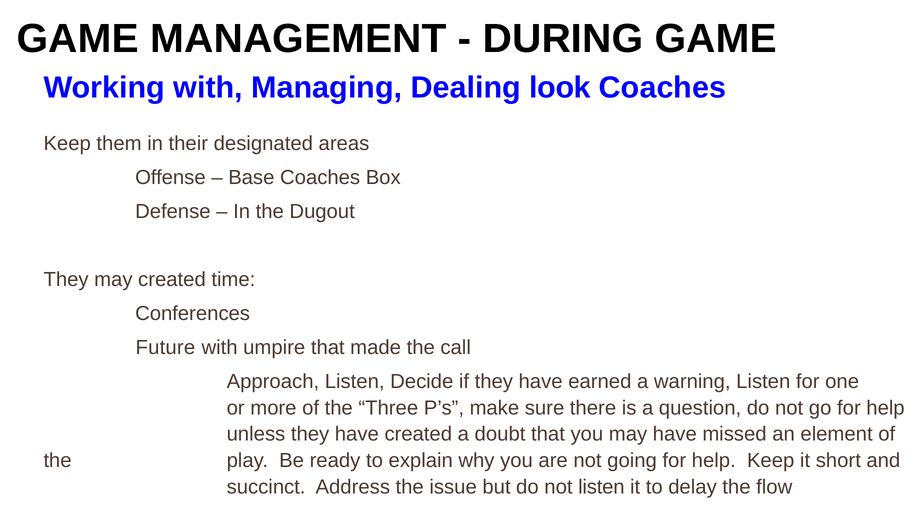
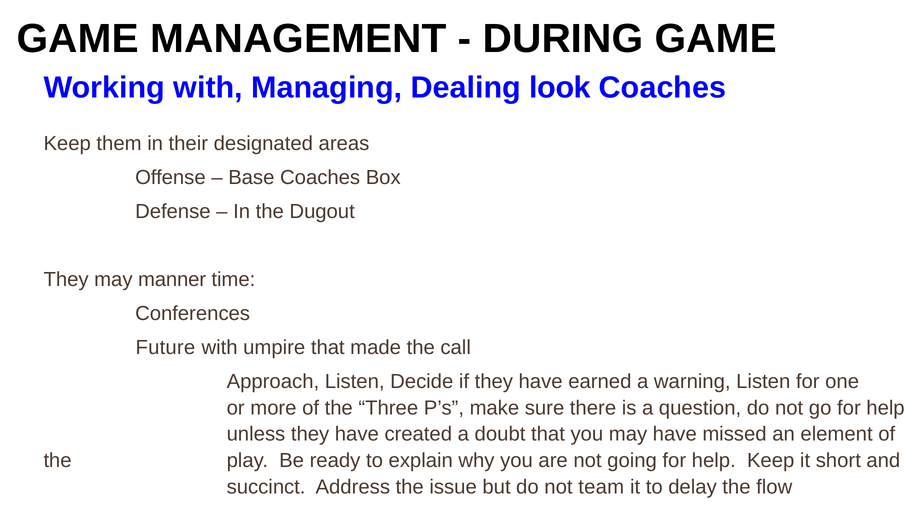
may created: created -> manner (172, 280)
not listen: listen -> team (601, 487)
